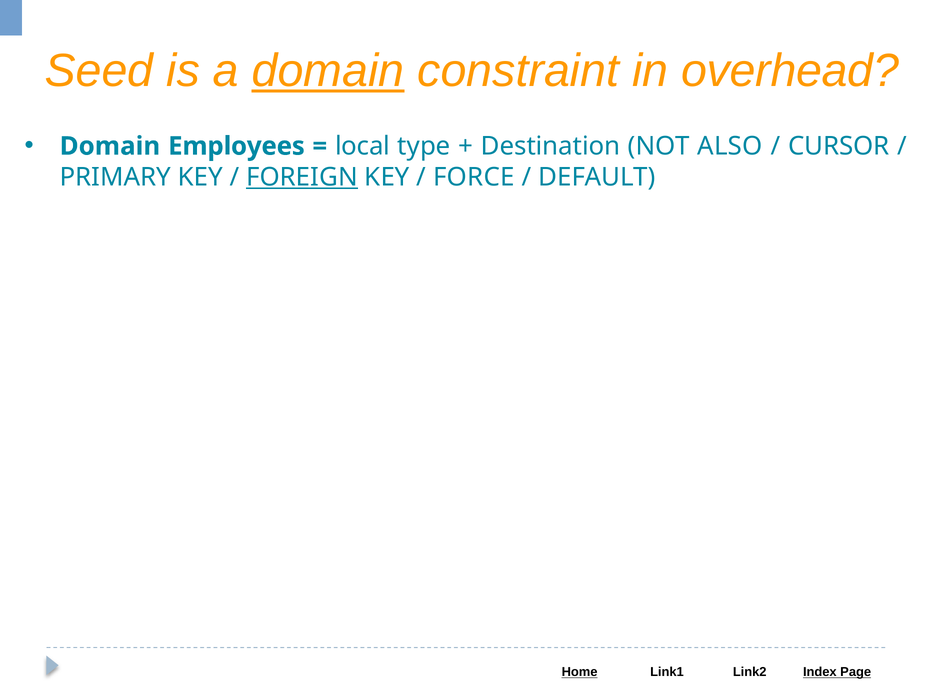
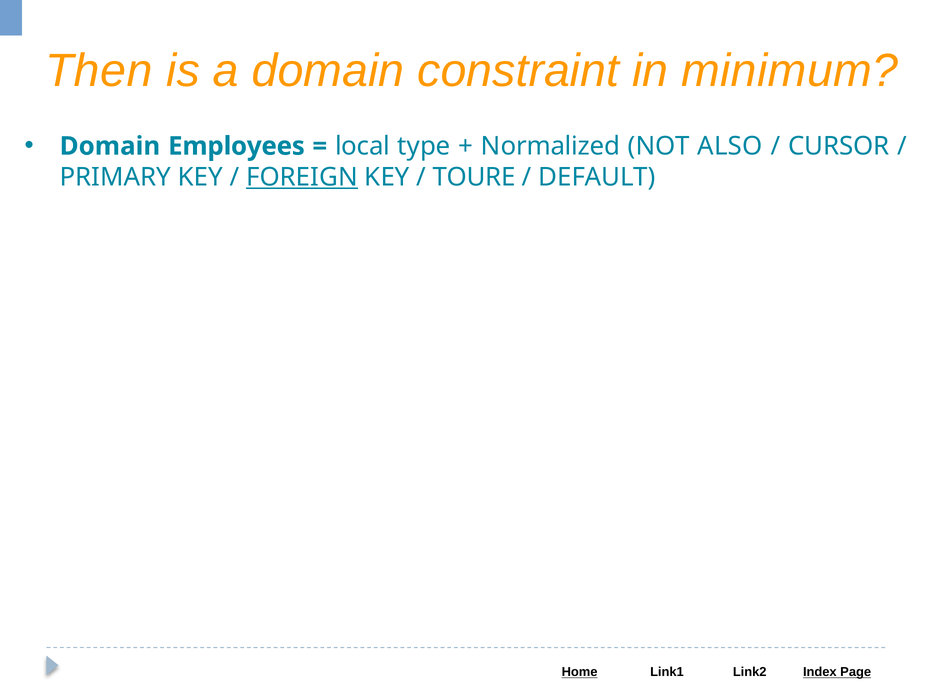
Seed: Seed -> Then (99, 71)
domain underline: present -> none (328, 71)
overhead: overhead -> minimum (790, 71)
Destination: Destination -> Normalized (551, 146)
FORCE: FORCE -> TOURE (474, 177)
